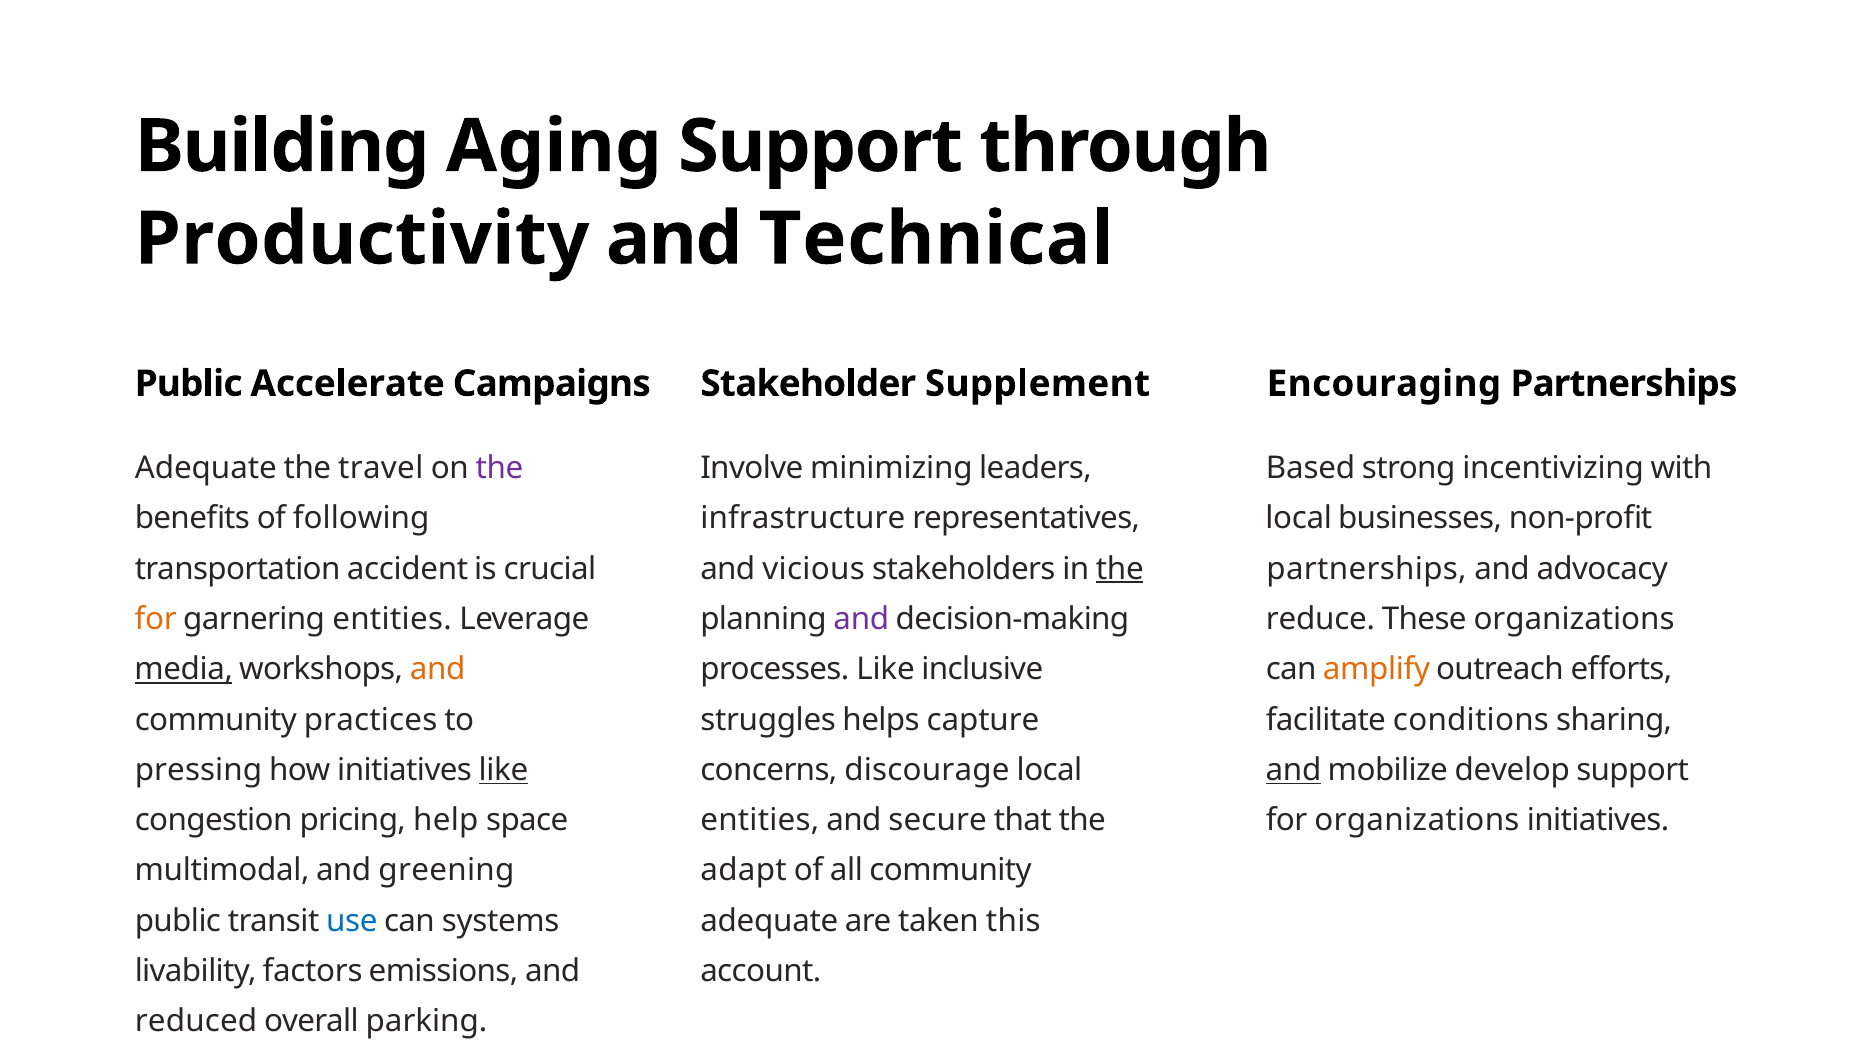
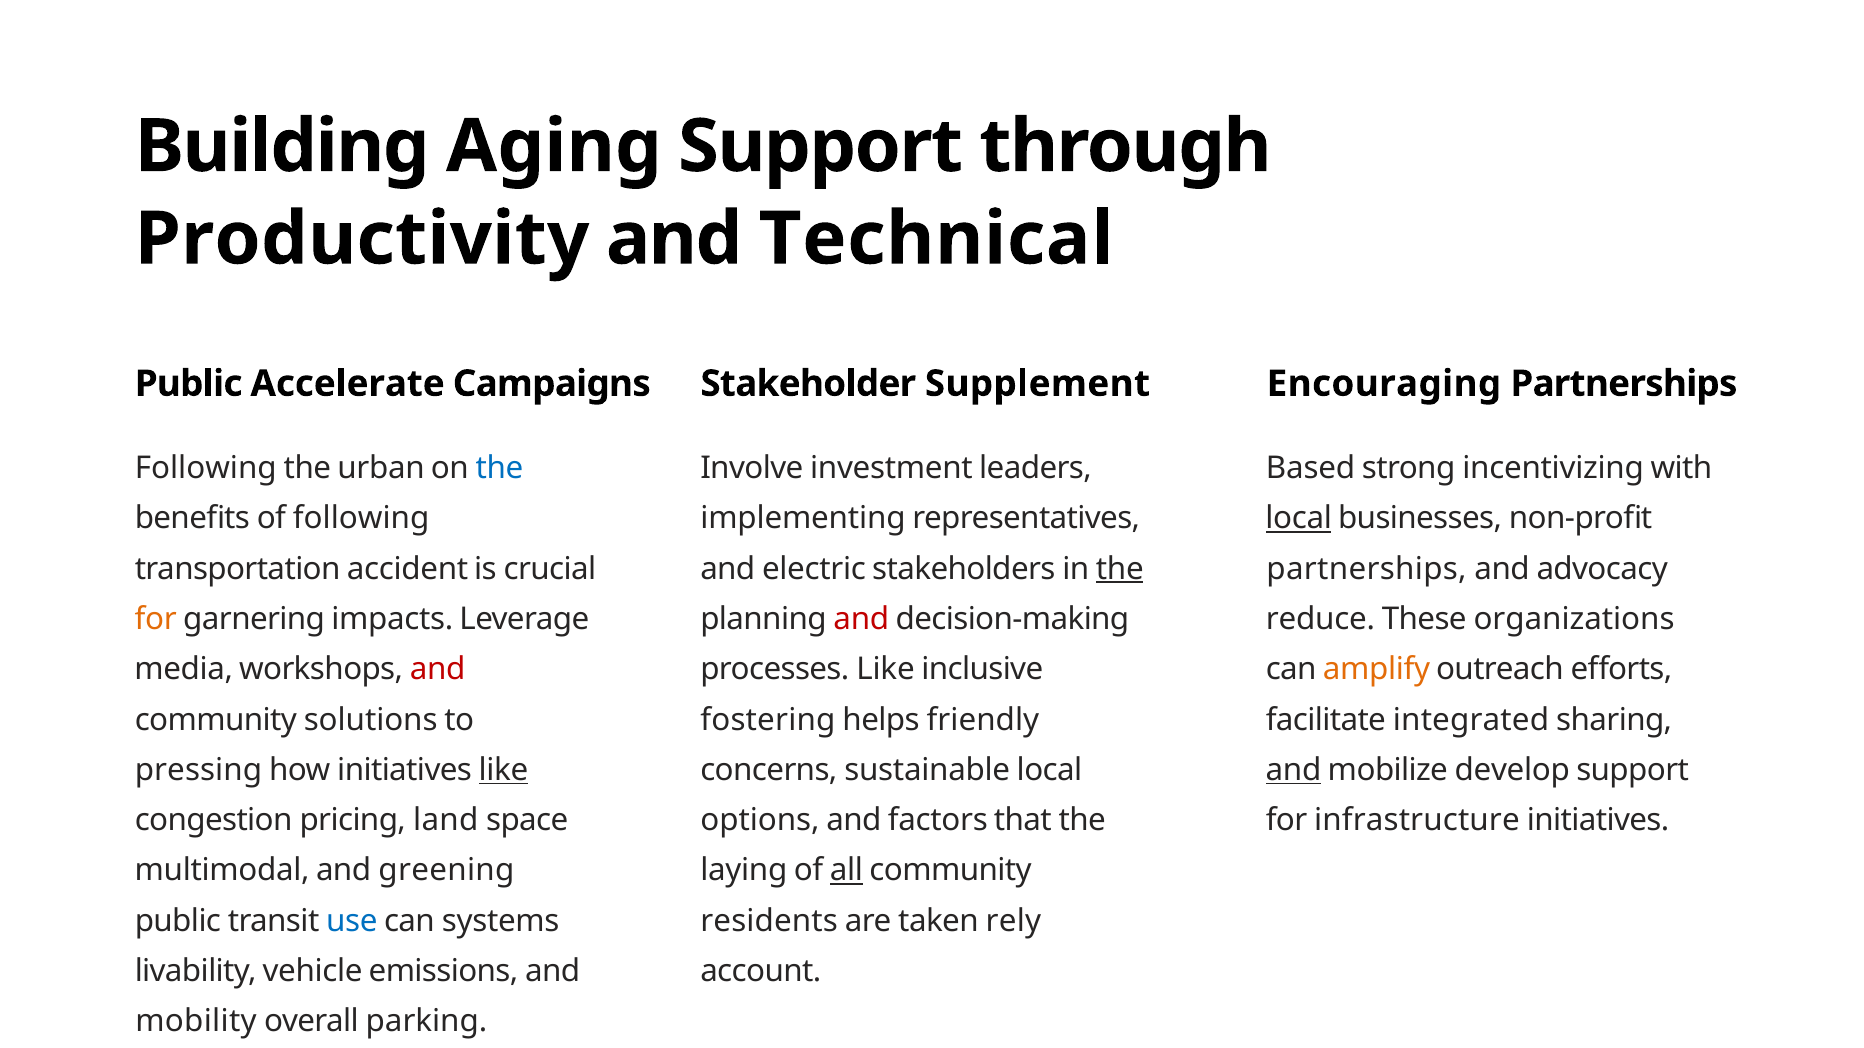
Adequate: Adequate -> Following (206, 468)
travel: travel -> urban (381, 468)
the colour: purple -> blue (499, 468)
minimizing: minimizing -> investment (891, 468)
infrastructure: infrastructure -> implementing (803, 519)
local underline: none -> present (1299, 519)
vicious: vicious -> electric (814, 569)
garnering entities: entities -> impacts (392, 619)
and colour: purple -> red (861, 619)
media underline: present -> none (184, 670)
and colour: orange -> red (438, 670)
practices: practices -> solutions (371, 720)
struggles: struggles -> fostering (768, 720)
capture: capture -> friendly (983, 720)
conditions: conditions -> integrated (1471, 720)
discourage: discourage -> sustainable (927, 770)
help: help -> land (446, 821)
entities: entities -> options (760, 821)
secure: secure -> factors (938, 821)
for organizations: organizations -> infrastructure (1417, 821)
adapt: adapt -> laying (744, 871)
all underline: none -> present (846, 871)
adequate: adequate -> residents (769, 921)
this: this -> rely (1013, 921)
factors: factors -> vehicle (313, 972)
reduced: reduced -> mobility (196, 1022)
